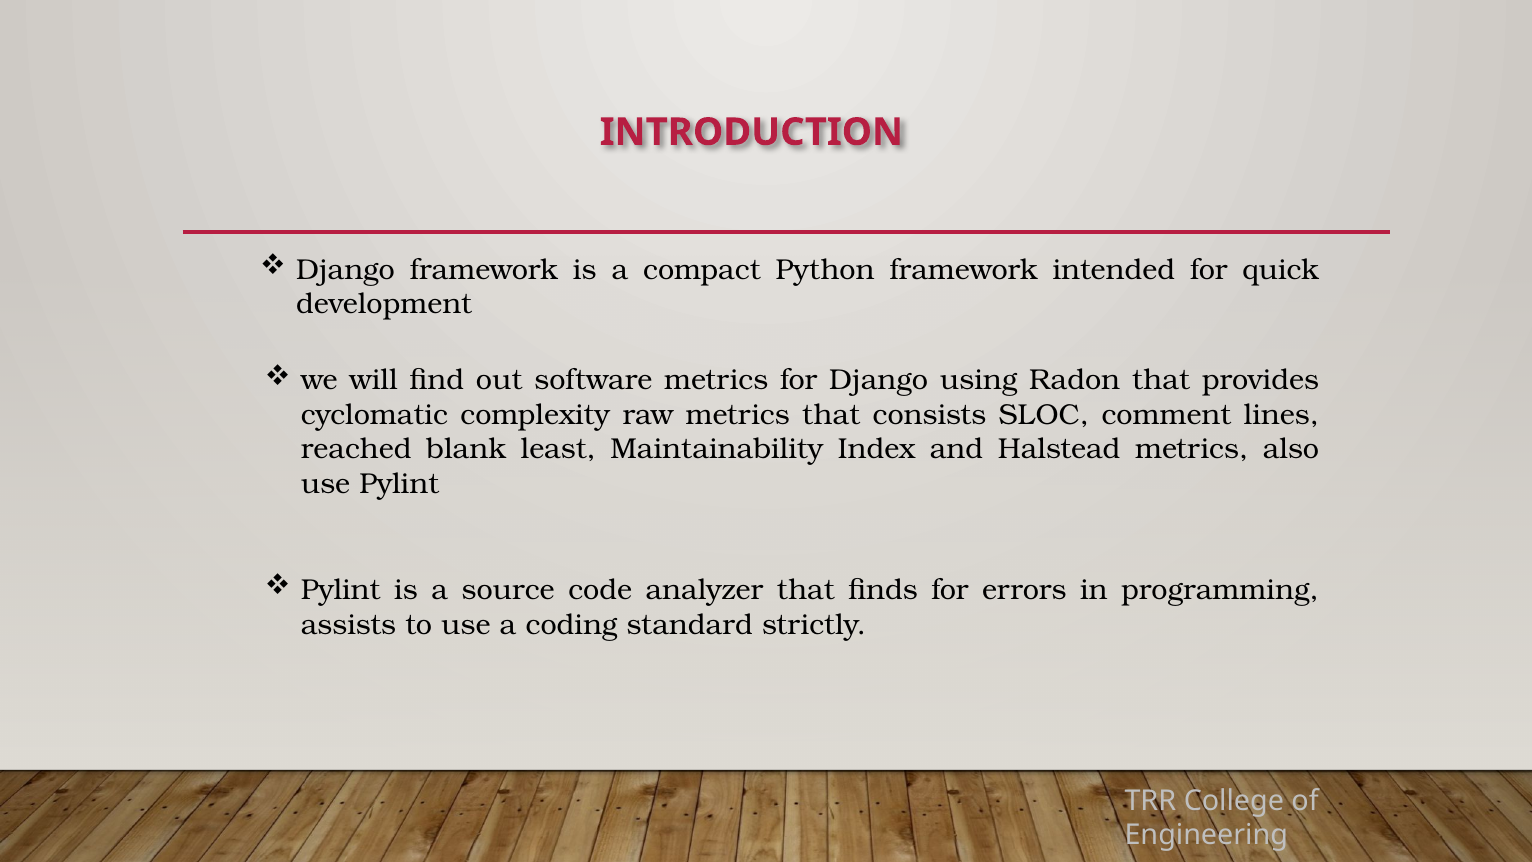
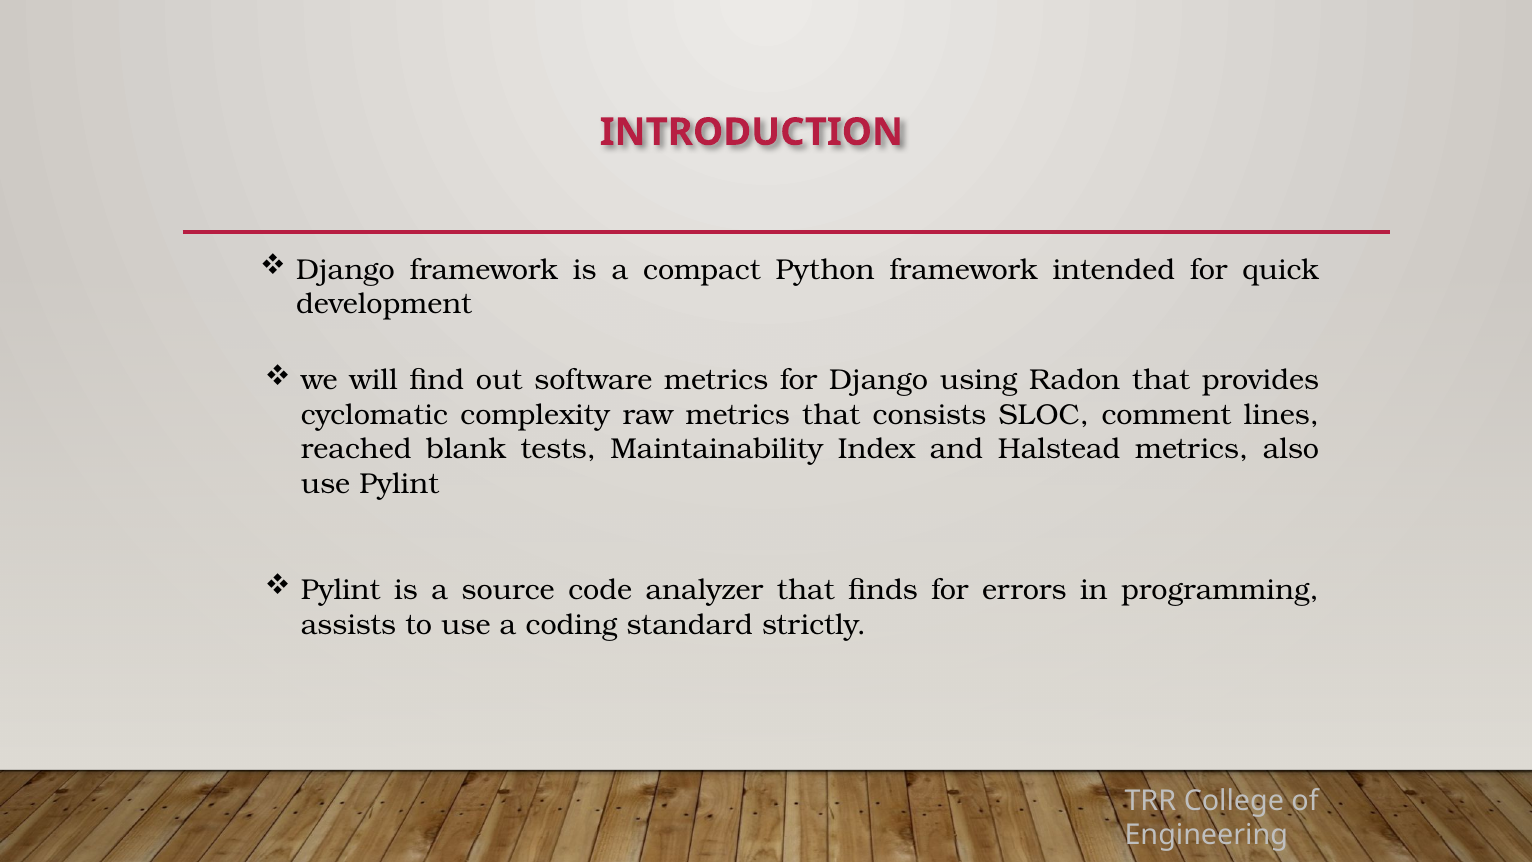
least: least -> tests (558, 449)
